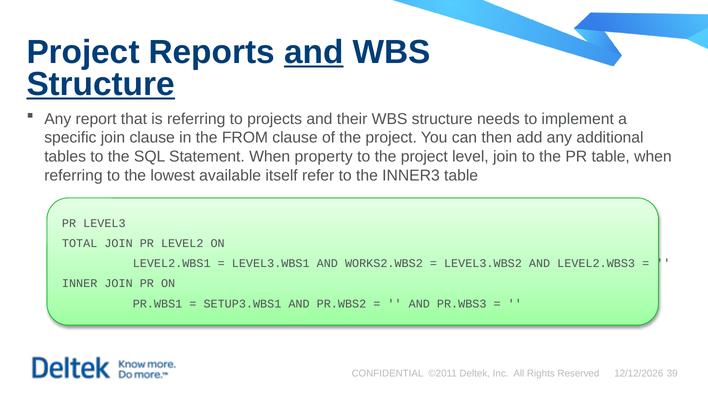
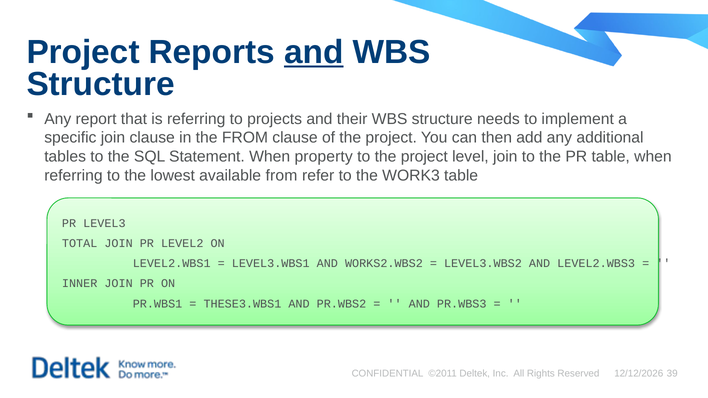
Structure underline: present -> none (101, 84)
available itself: itself -> from (282, 175)
INNER3: INNER3 -> WORK3 (411, 175)
SETUP3.WBS1: SETUP3.WBS1 -> THESE3.WBS1 (242, 304)
